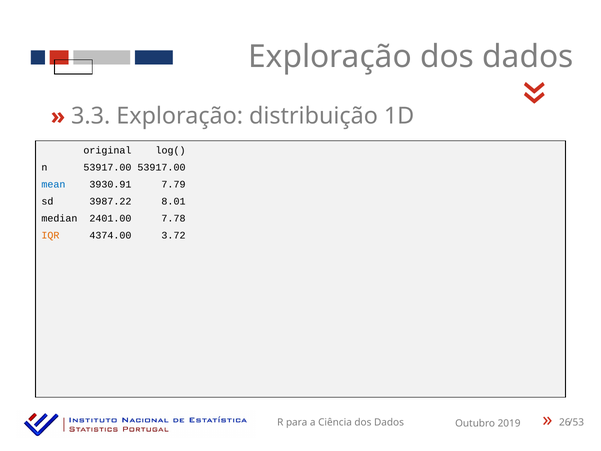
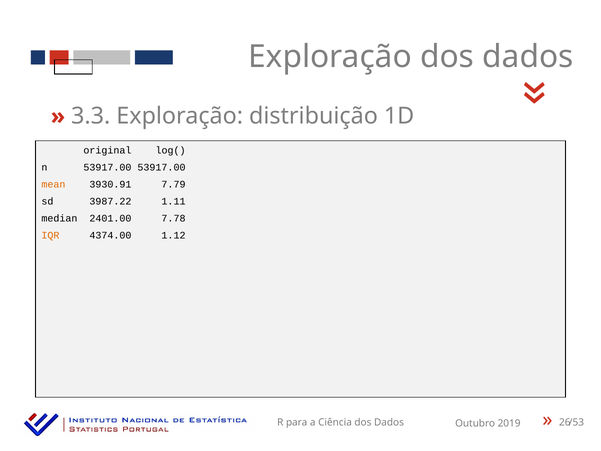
mean colour: blue -> orange (53, 184)
8.01: 8.01 -> 1.11 (174, 201)
3.72: 3.72 -> 1.12 (174, 235)
